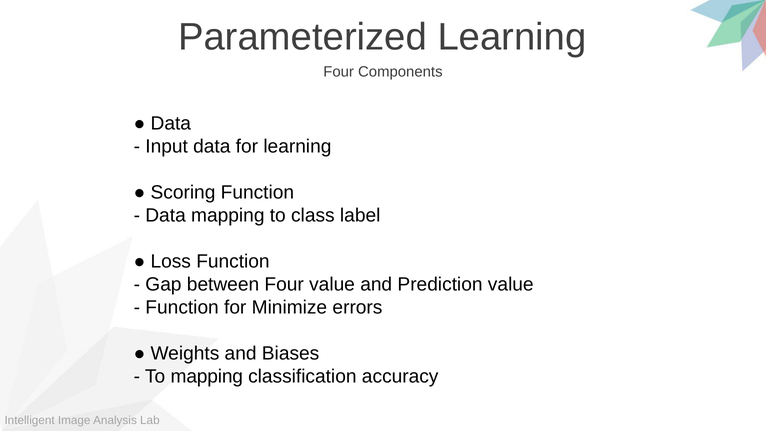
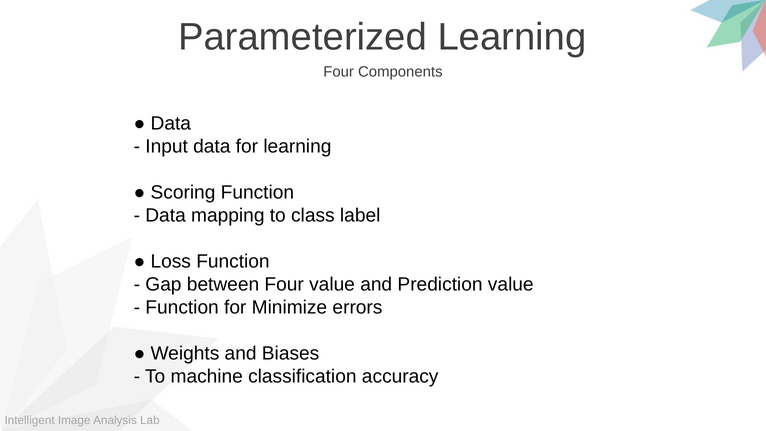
To mapping: mapping -> machine (207, 376)
